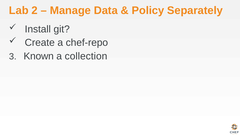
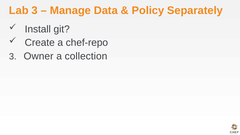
Lab 2: 2 -> 3 (35, 10)
Known: Known -> Owner (39, 56)
